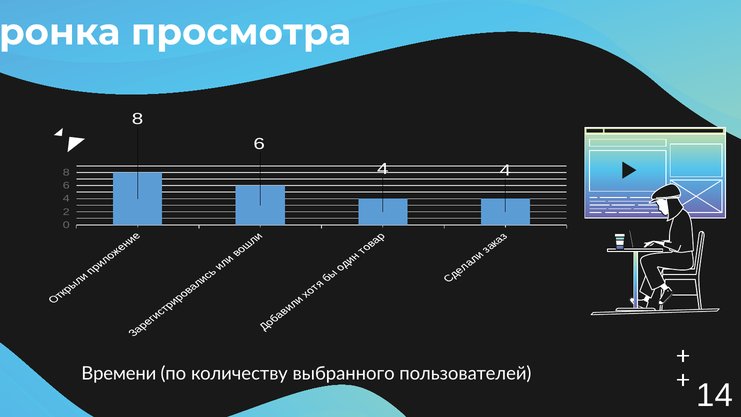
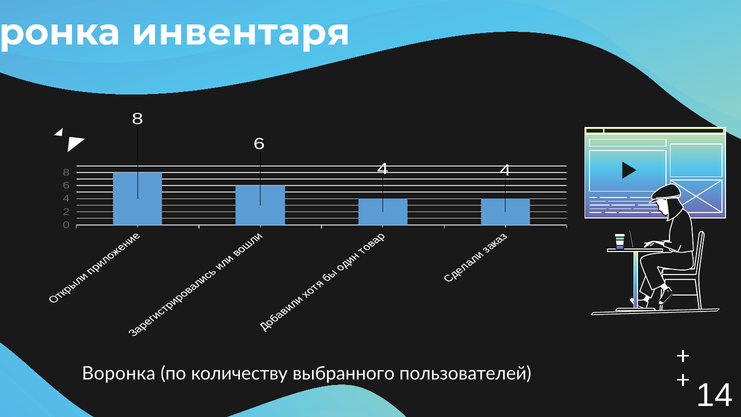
просмотра: просмотра -> инвентаря (241, 32)
Времени: Времени -> Воронка (119, 374)
